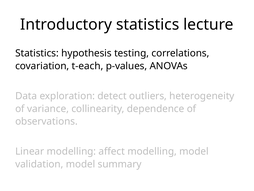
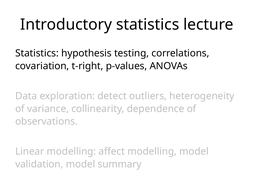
t-each: t-each -> t-right (88, 66)
